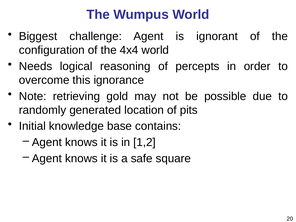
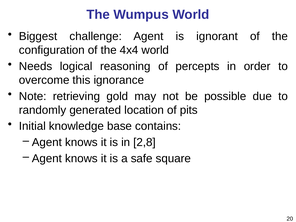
1,2: 1,2 -> 2,8 (145, 142)
